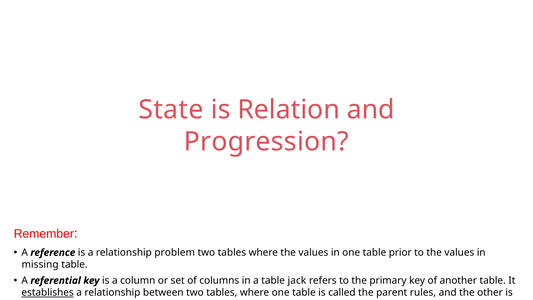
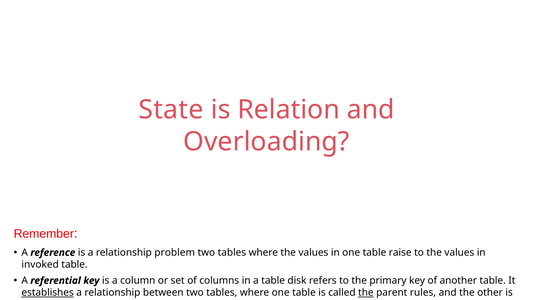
Progression: Progression -> Overloading (266, 142)
prior: prior -> raise (400, 252)
missing: missing -> invoked (40, 264)
jack: jack -> disk (297, 280)
the underline: none -> present (366, 292)
